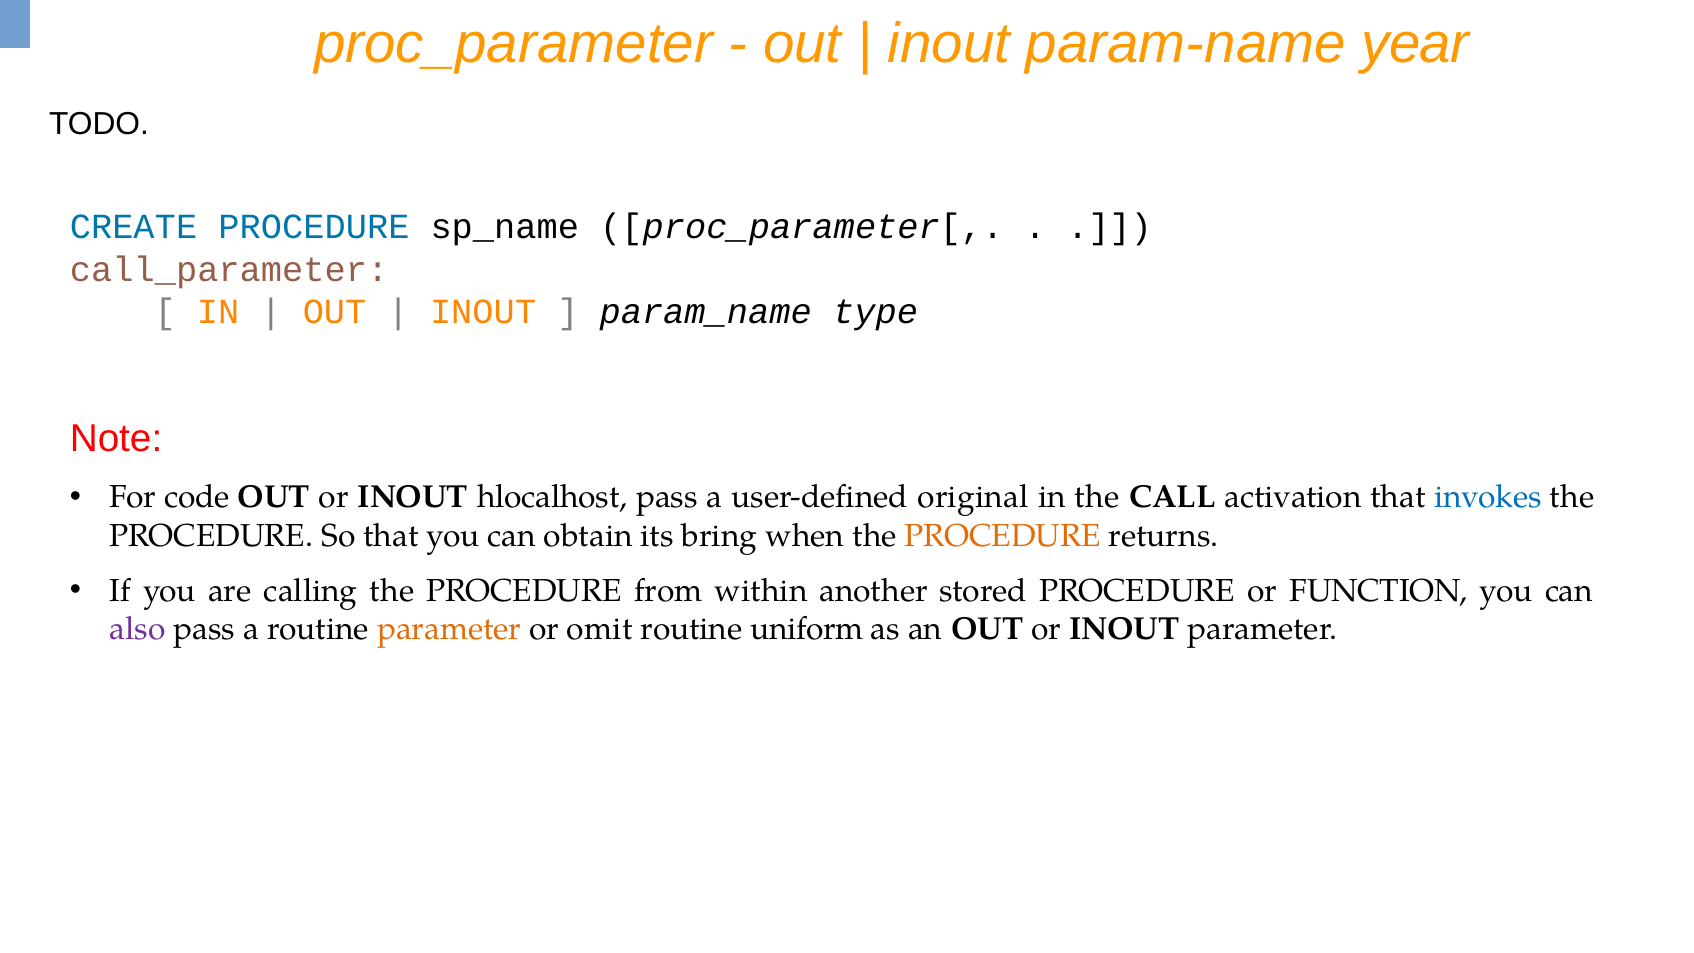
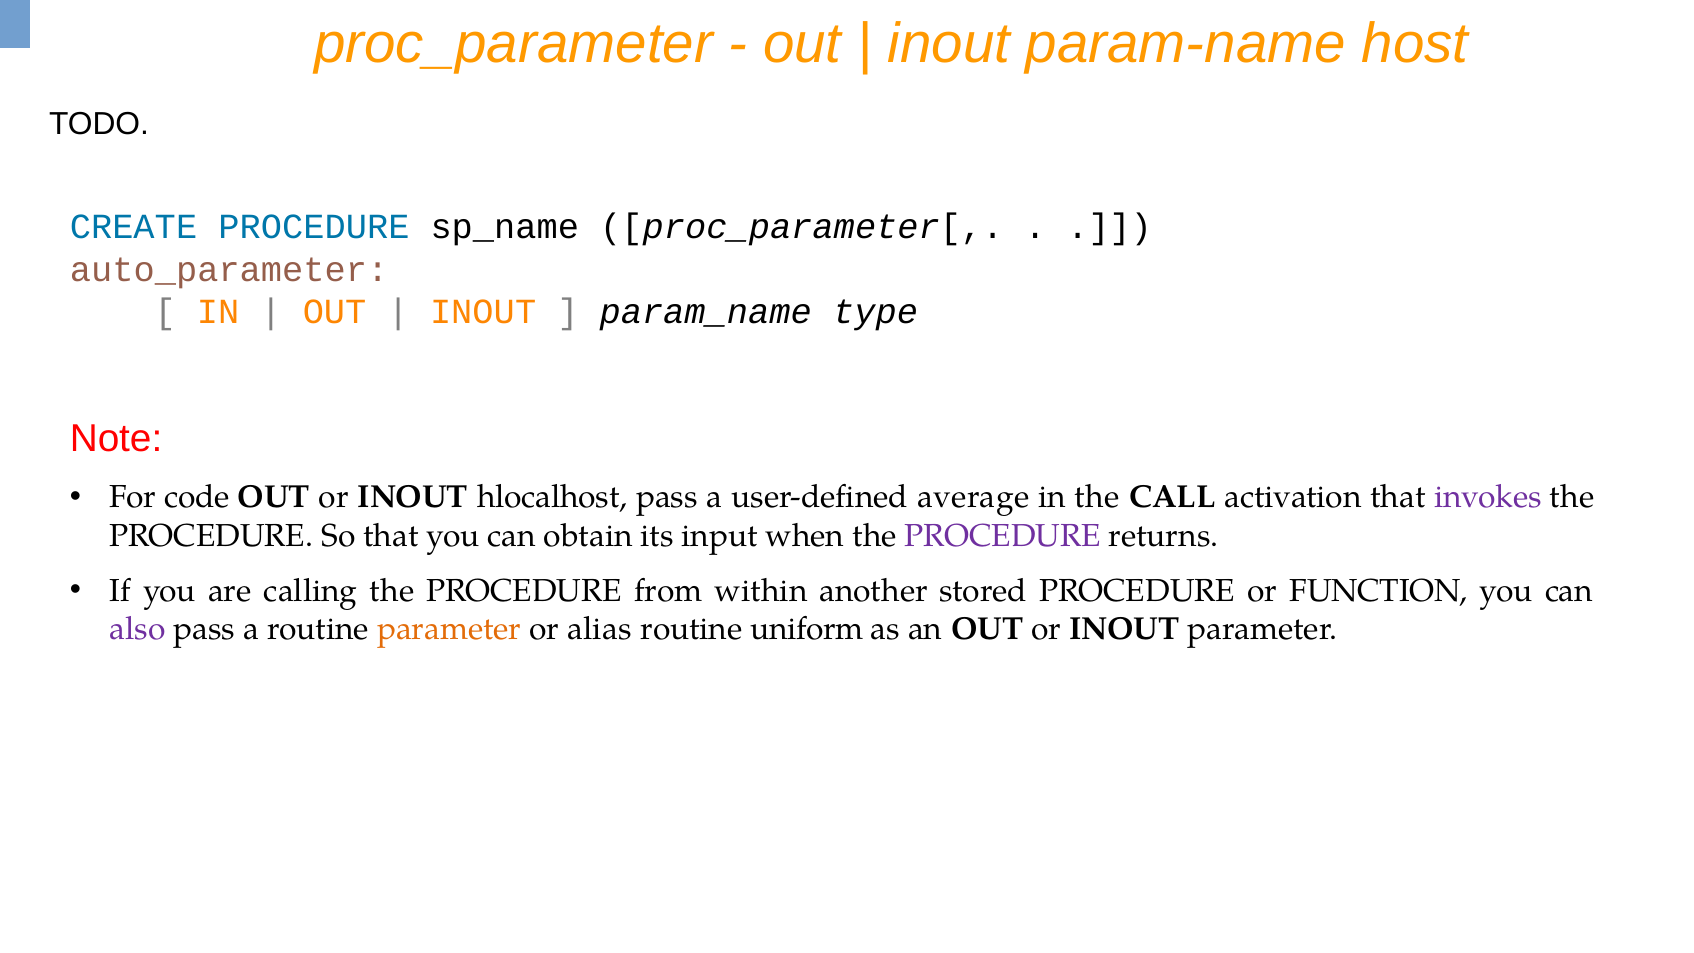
year: year -> host (1415, 44)
call_parameter: call_parameter -> auto_parameter (229, 269)
original: original -> average (973, 497)
invokes colour: blue -> purple (1488, 497)
bring: bring -> input (720, 536)
PROCEDURE colour: orange -> purple (1003, 536)
omit: omit -> alias (600, 629)
